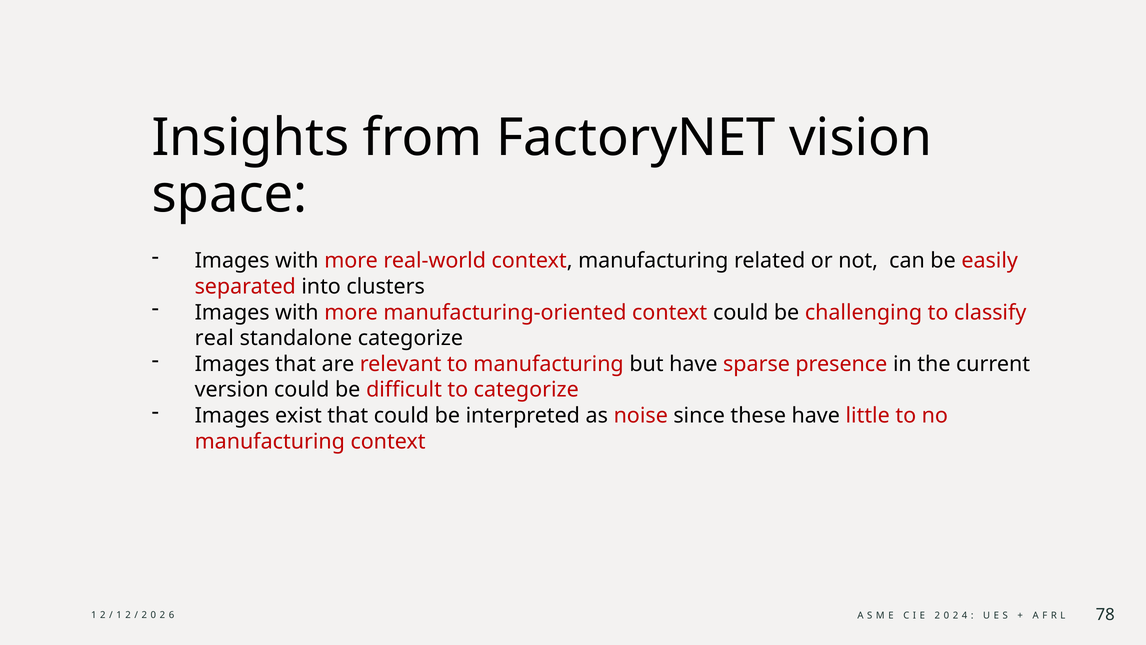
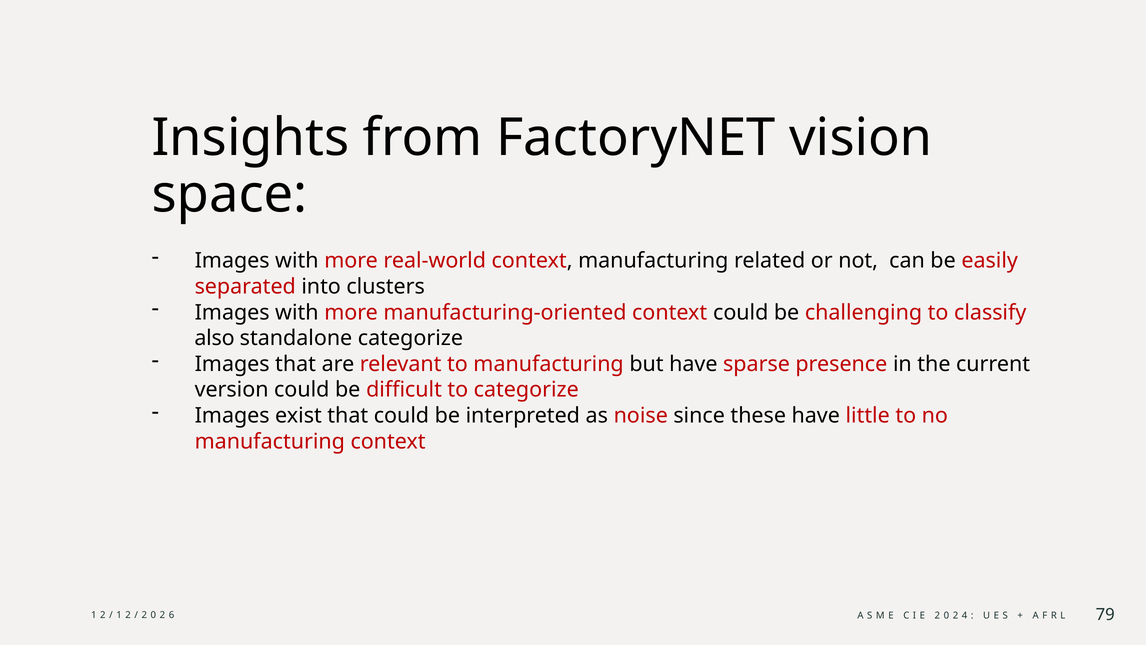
real: real -> also (215, 338)
78: 78 -> 79 (1105, 614)
